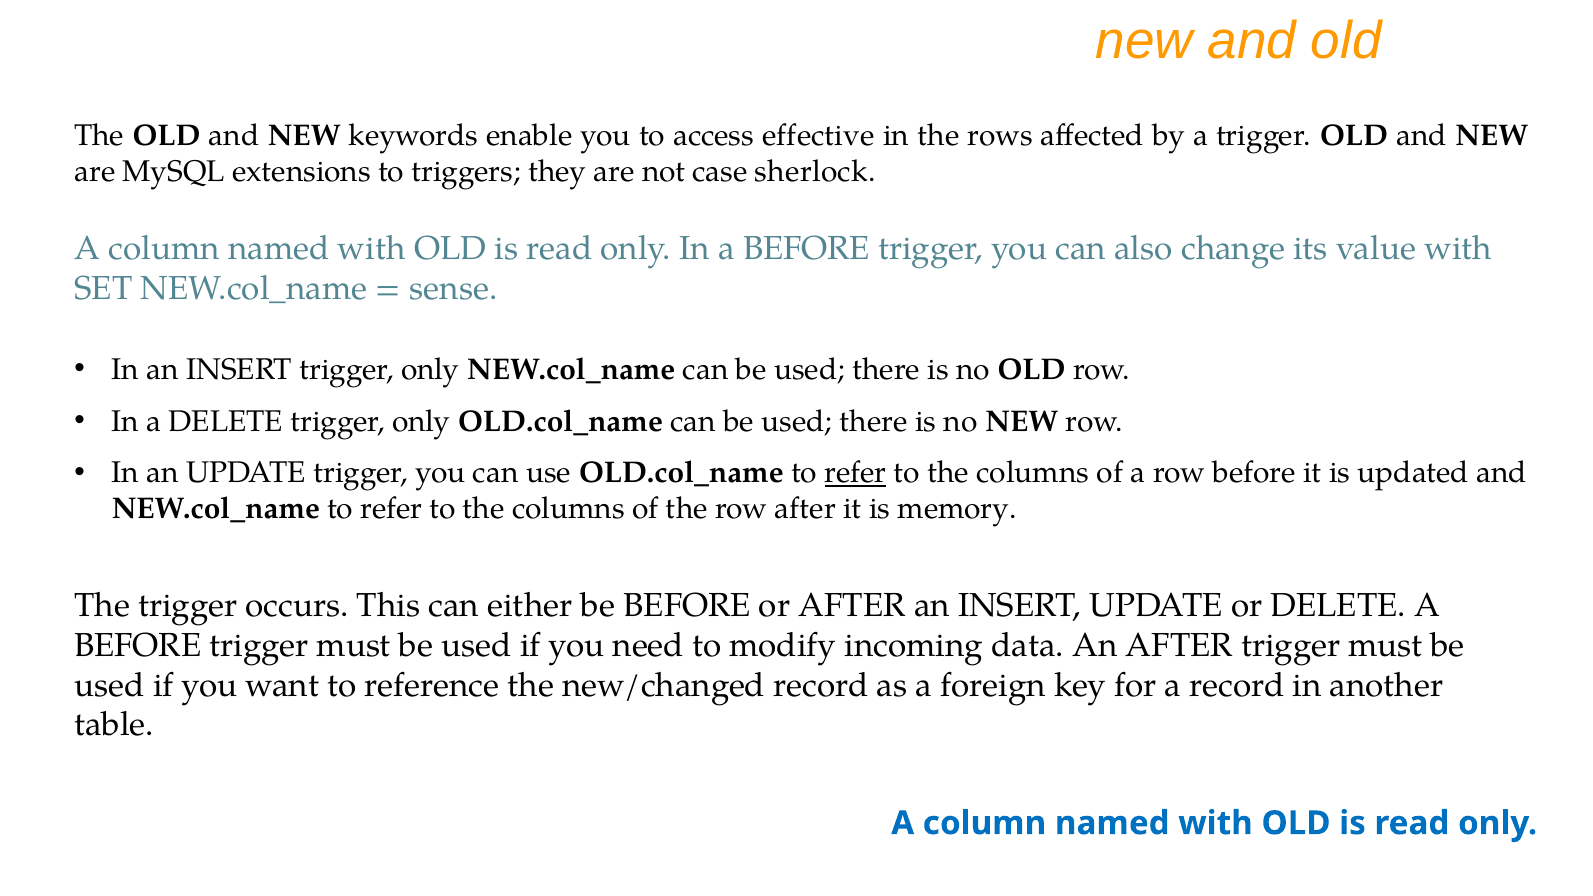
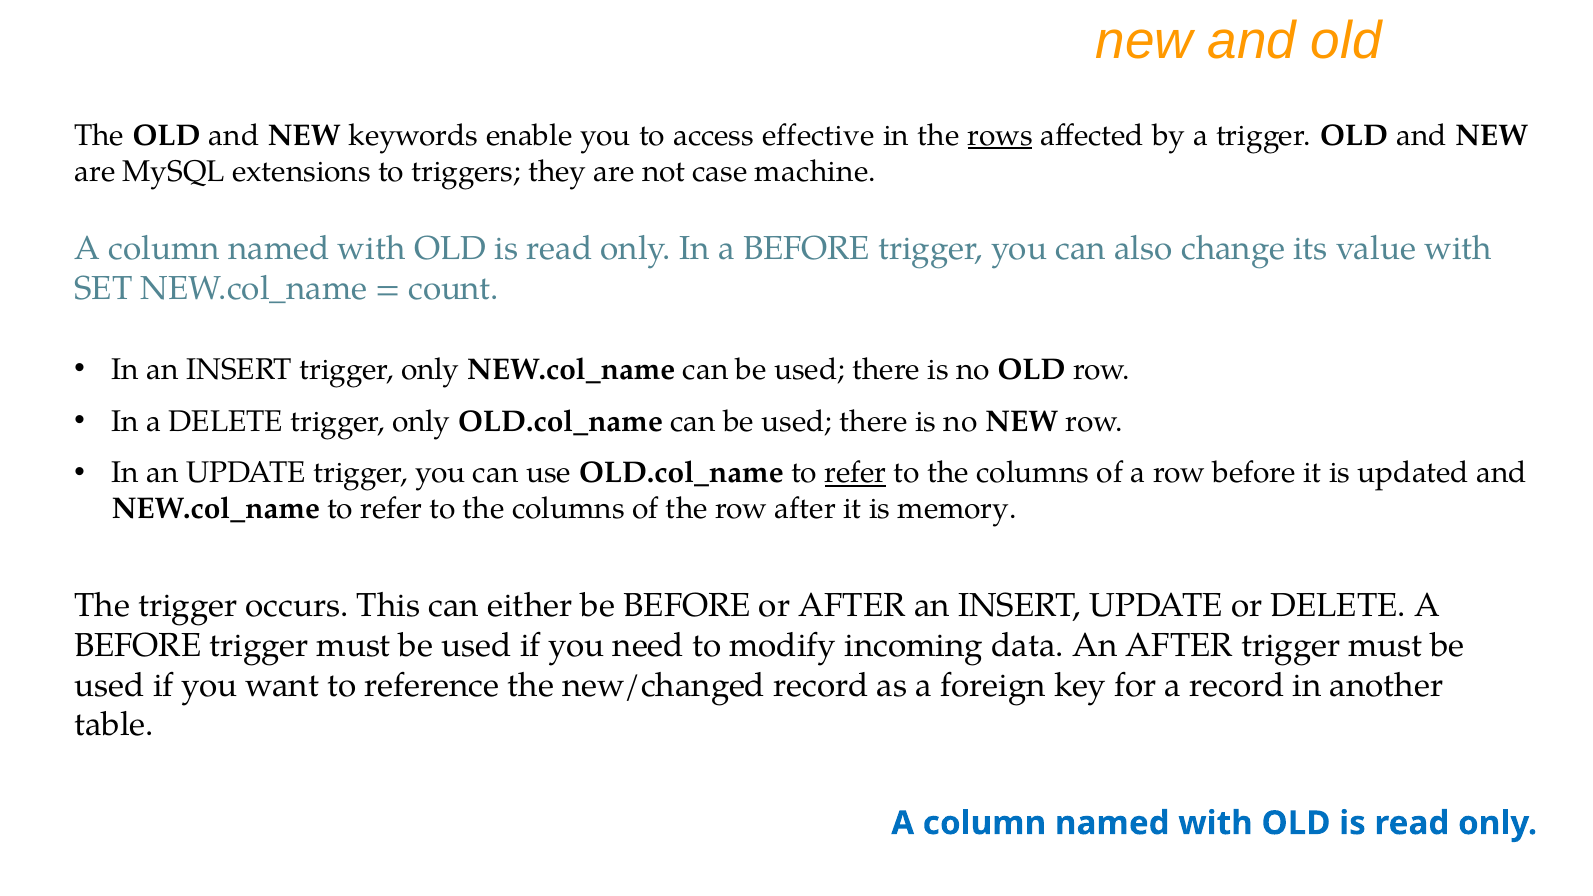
rows underline: none -> present (1000, 135)
sherlock: sherlock -> machine (815, 171)
sense: sense -> count (454, 288)
